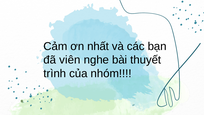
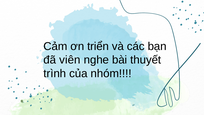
nhất: nhất -> triển (98, 46)
